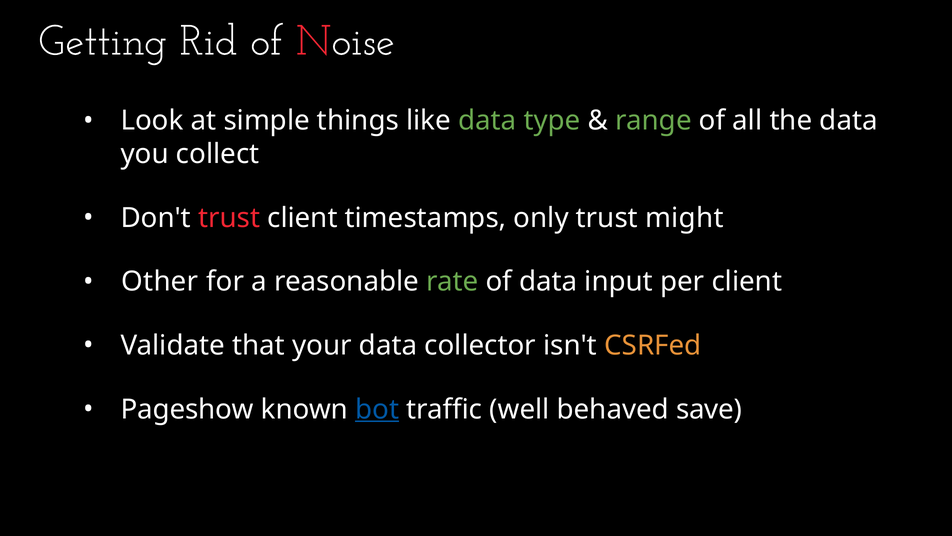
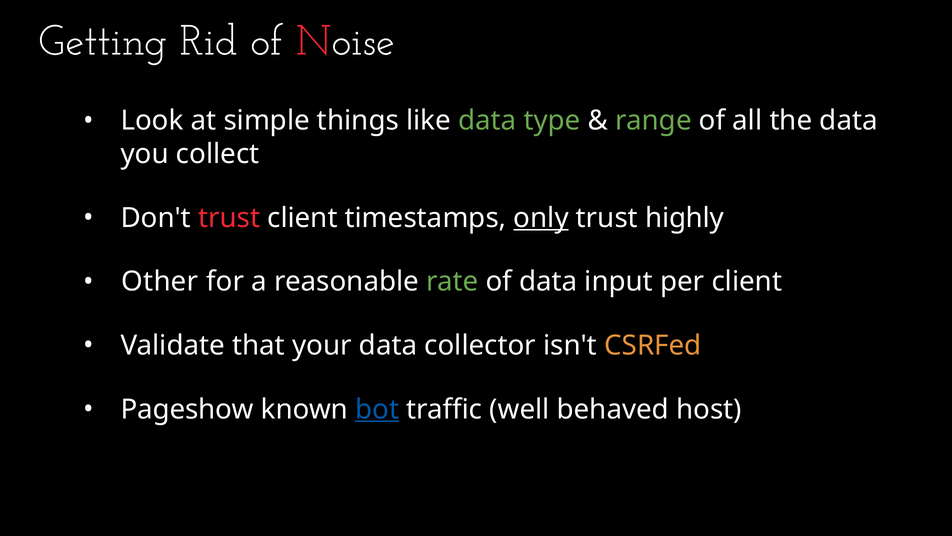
only underline: none -> present (541, 218)
might: might -> highly (685, 218)
save: save -> host (709, 409)
